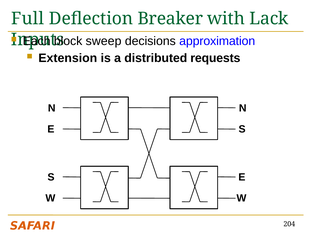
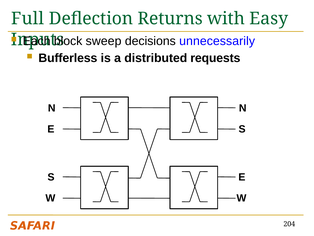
Breaker: Breaker -> Returns (170, 18)
Lack: Lack -> Easy (269, 18)
approximation: approximation -> unnecessarily (217, 41)
Extension: Extension -> Bufferless (68, 58)
